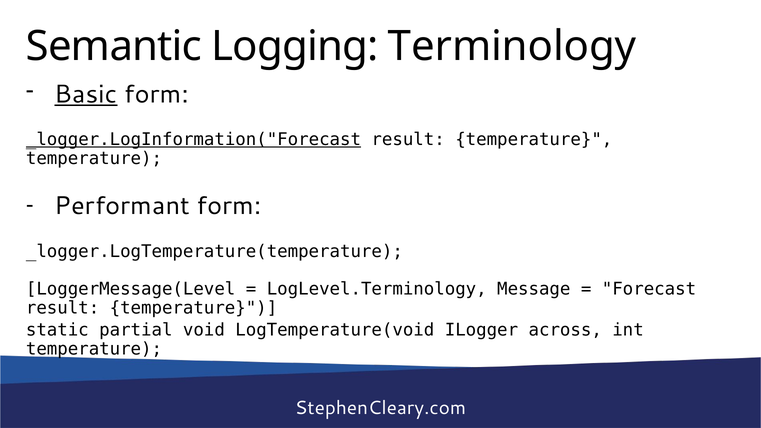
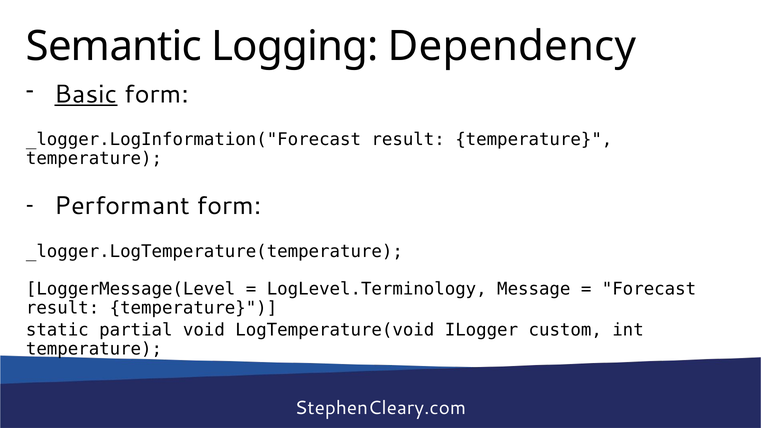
Terminology: Terminology -> Dependency (512, 46)
_logger.LogInformation("Forecast underline: present -> none (193, 140)
across: across -> custom (565, 330)
